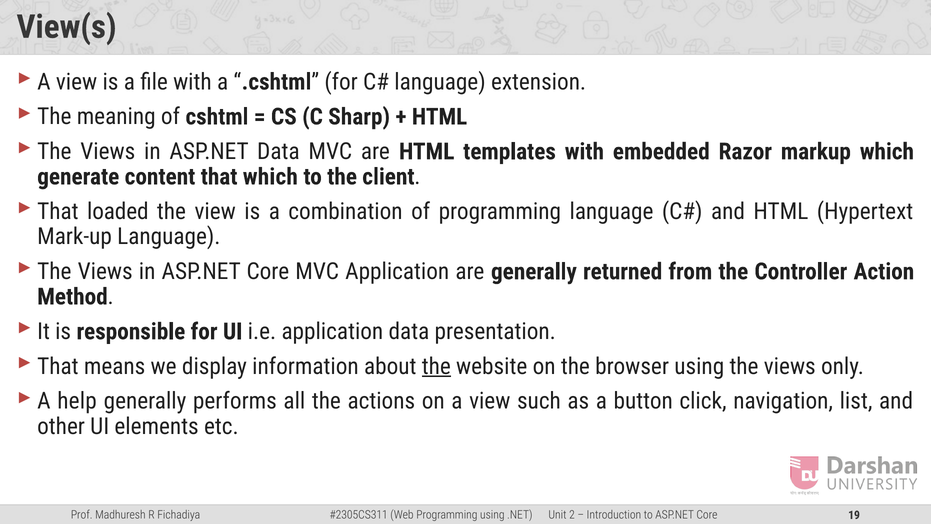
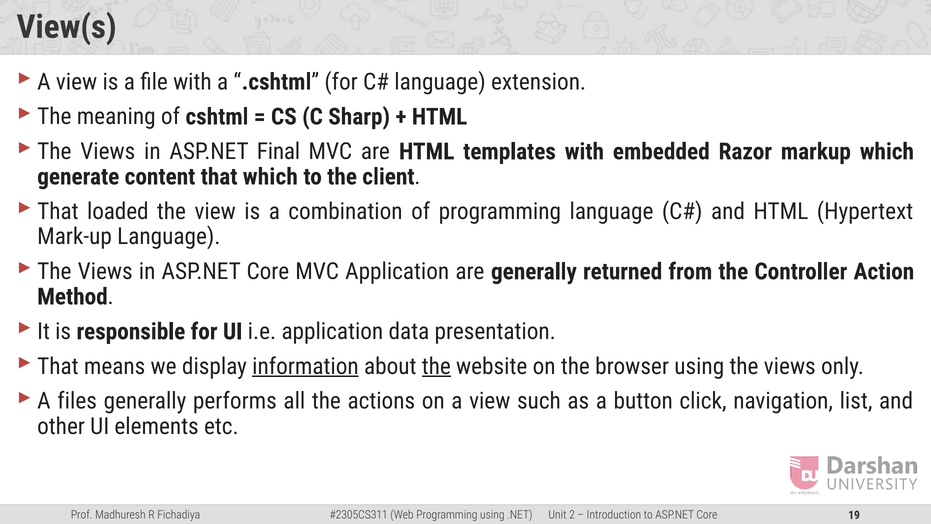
ASP.NET Data: Data -> Final (279, 152)
information underline: none -> present (305, 366)
help: help -> files (77, 401)
